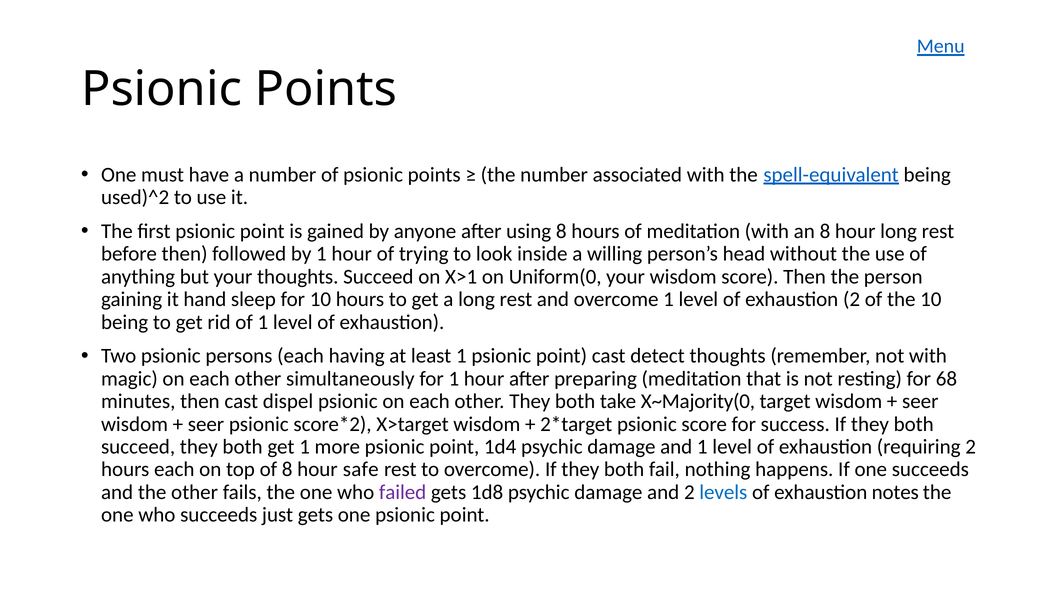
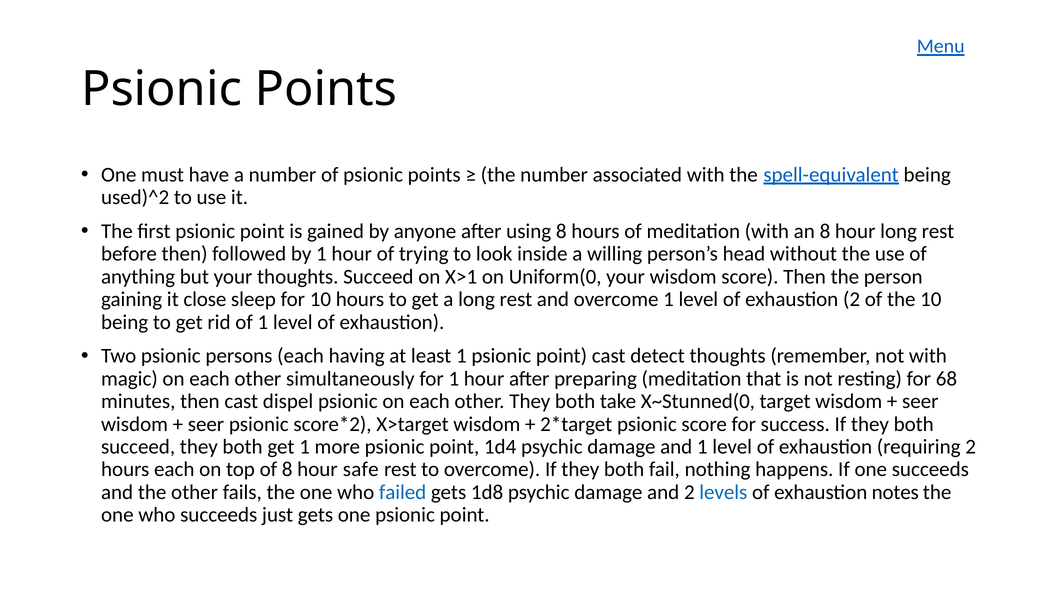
hand: hand -> close (205, 300)
X~Majority(0: X~Majority(0 -> X~Stunned(0 (698, 402)
failed colour: purple -> blue (403, 493)
